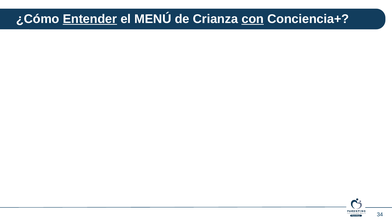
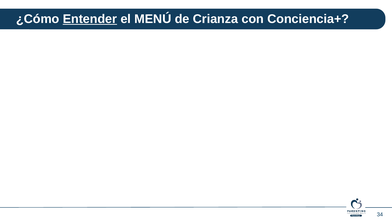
con underline: present -> none (253, 19)
